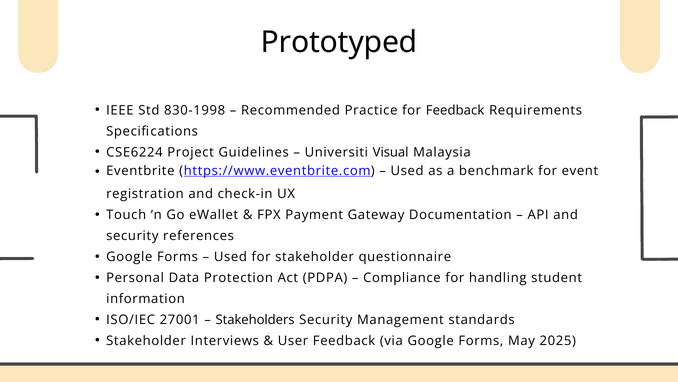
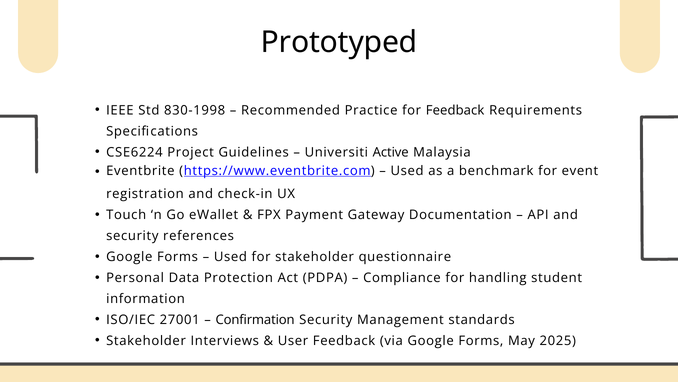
Visual: Visual -> Active (391, 152)
Stakeholders: Stakeholders -> Confirmation (255, 319)
